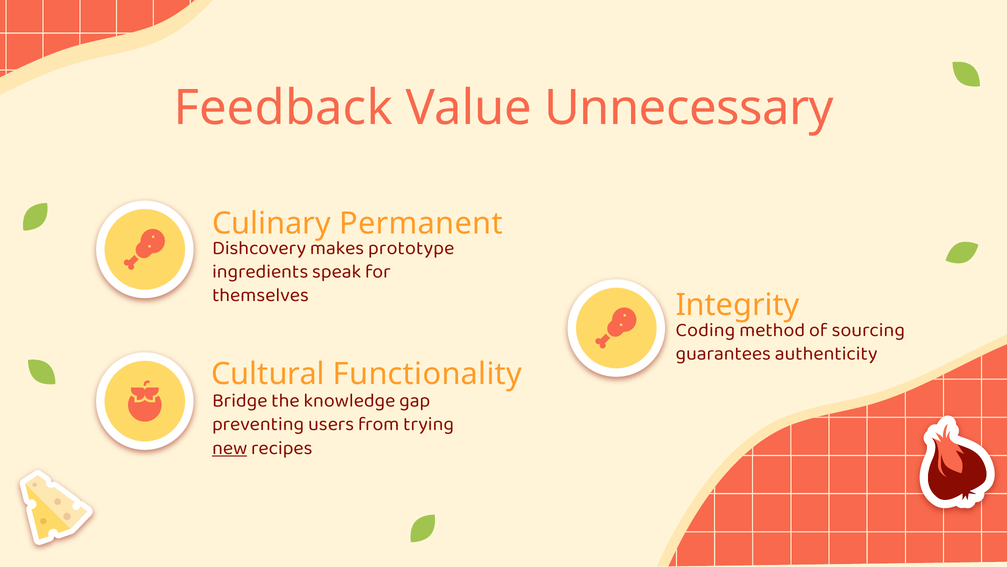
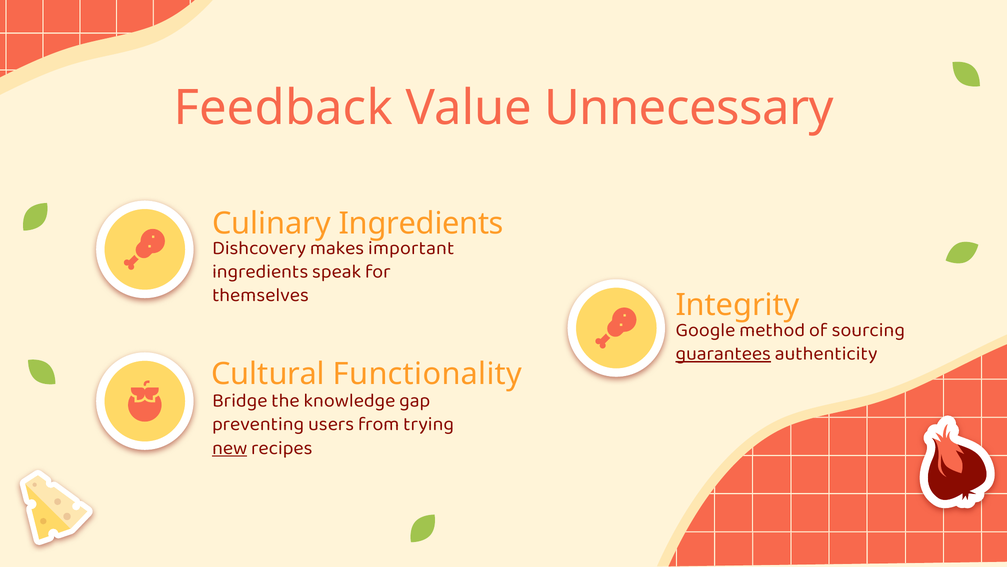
Culinary Permanent: Permanent -> Ingredients (421, 223)
prototype: prototype -> important (411, 247)
Coding: Coding -> Google (705, 330)
guarantees underline: none -> present (723, 353)
